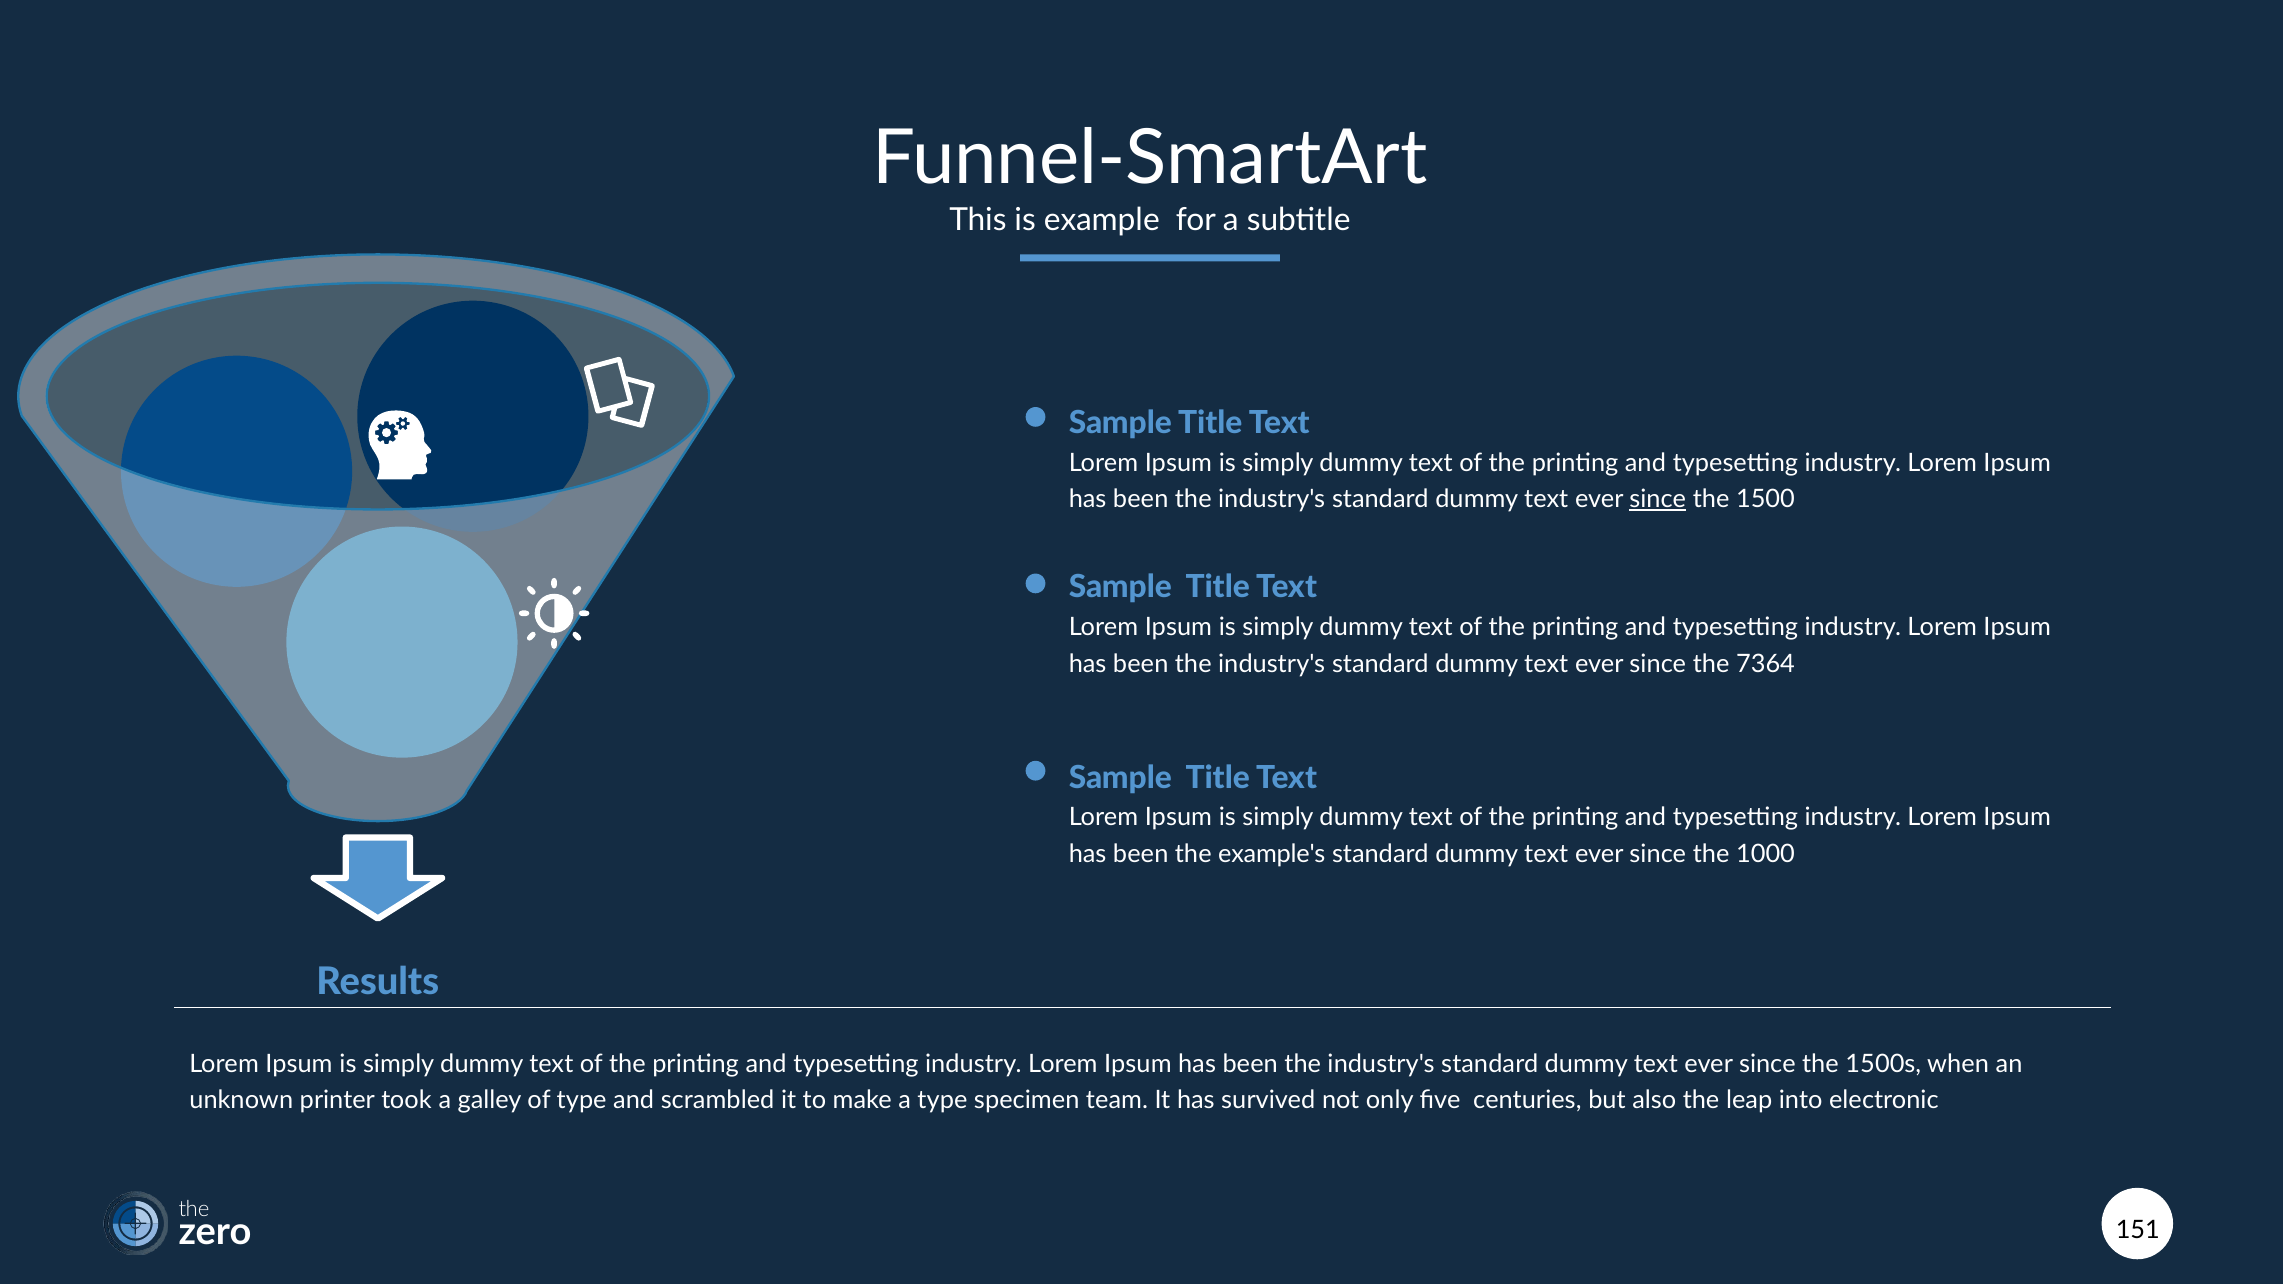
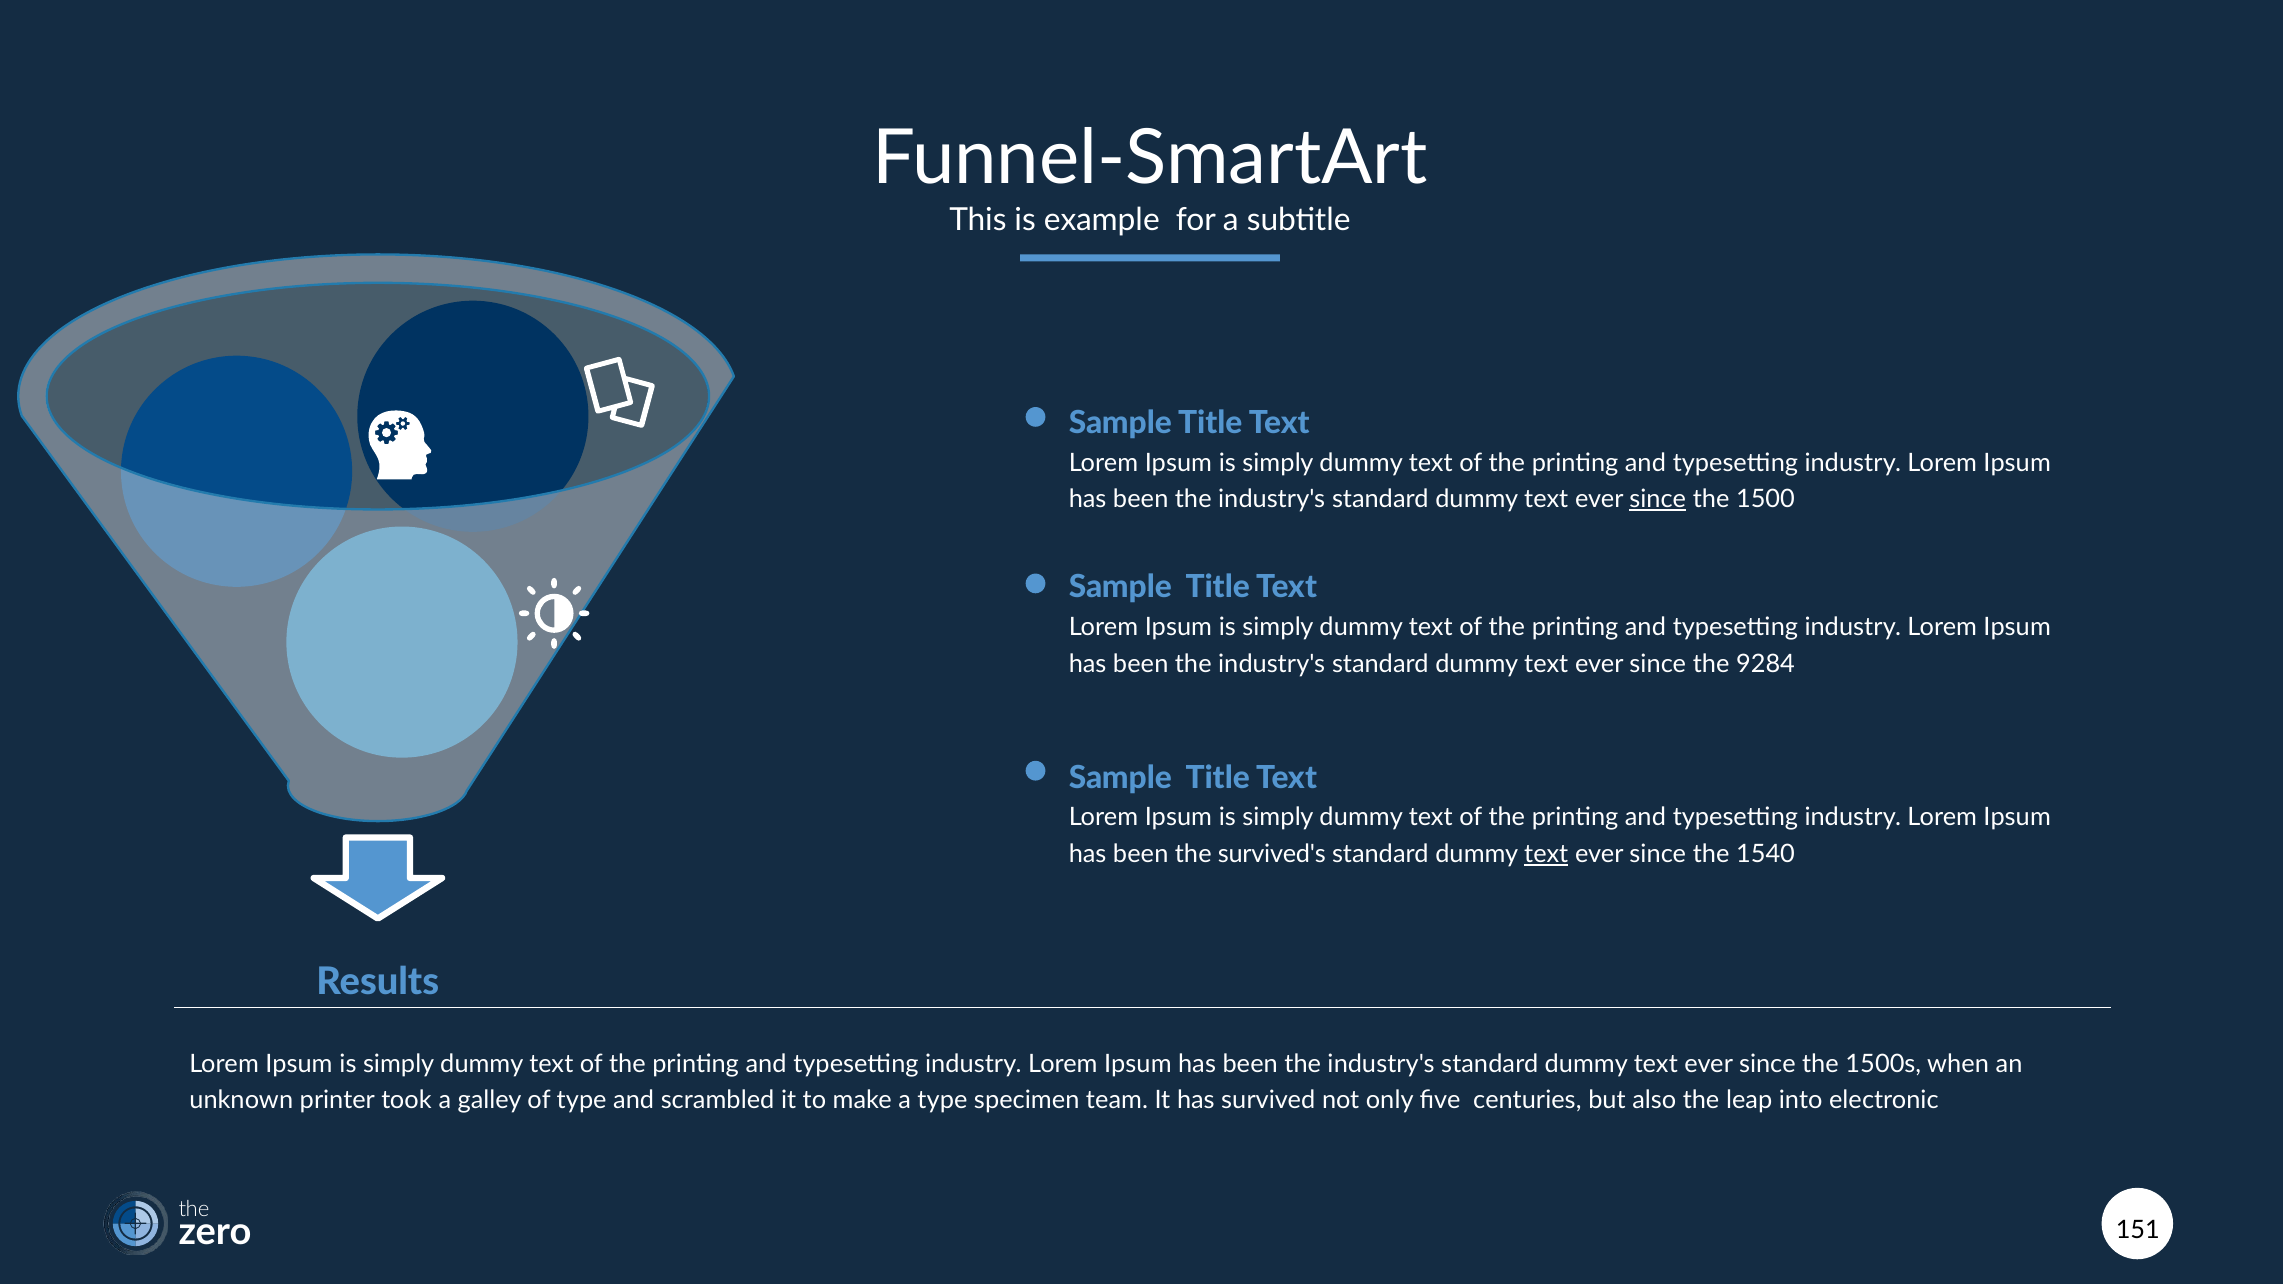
7364: 7364 -> 9284 (1766, 664)
example's: example's -> survived's (1272, 854)
text underline: none -> present (1546, 854)
1000: 1000 -> 1540 (1766, 854)
